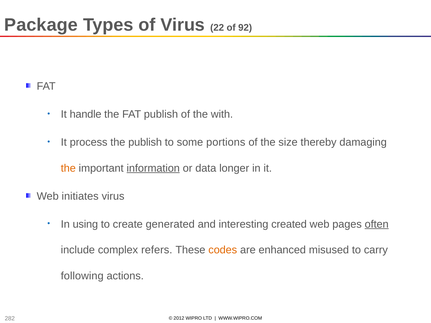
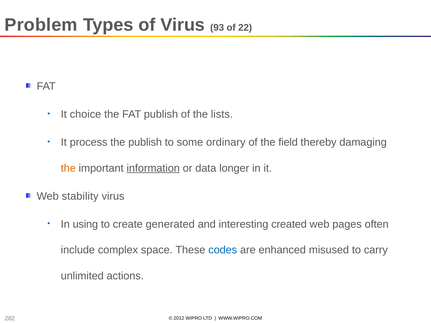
Package: Package -> Problem (41, 25)
22: 22 -> 93 (217, 28)
92: 92 -> 22 (245, 28)
handle: handle -> choice (85, 114)
with: with -> lists (222, 114)
portions: portions -> ordinary (226, 142)
size: size -> field (288, 142)
initiates: initiates -> stability (80, 196)
often underline: present -> none (377, 224)
refers: refers -> space (157, 250)
codes colour: orange -> blue (223, 250)
following: following -> unlimited (82, 276)
